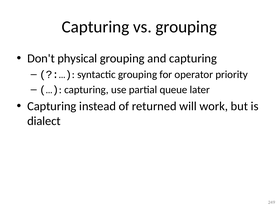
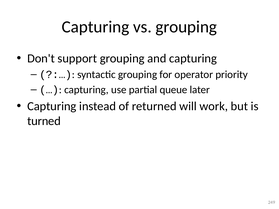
physical: physical -> support (77, 59)
dialect: dialect -> turned (44, 121)
